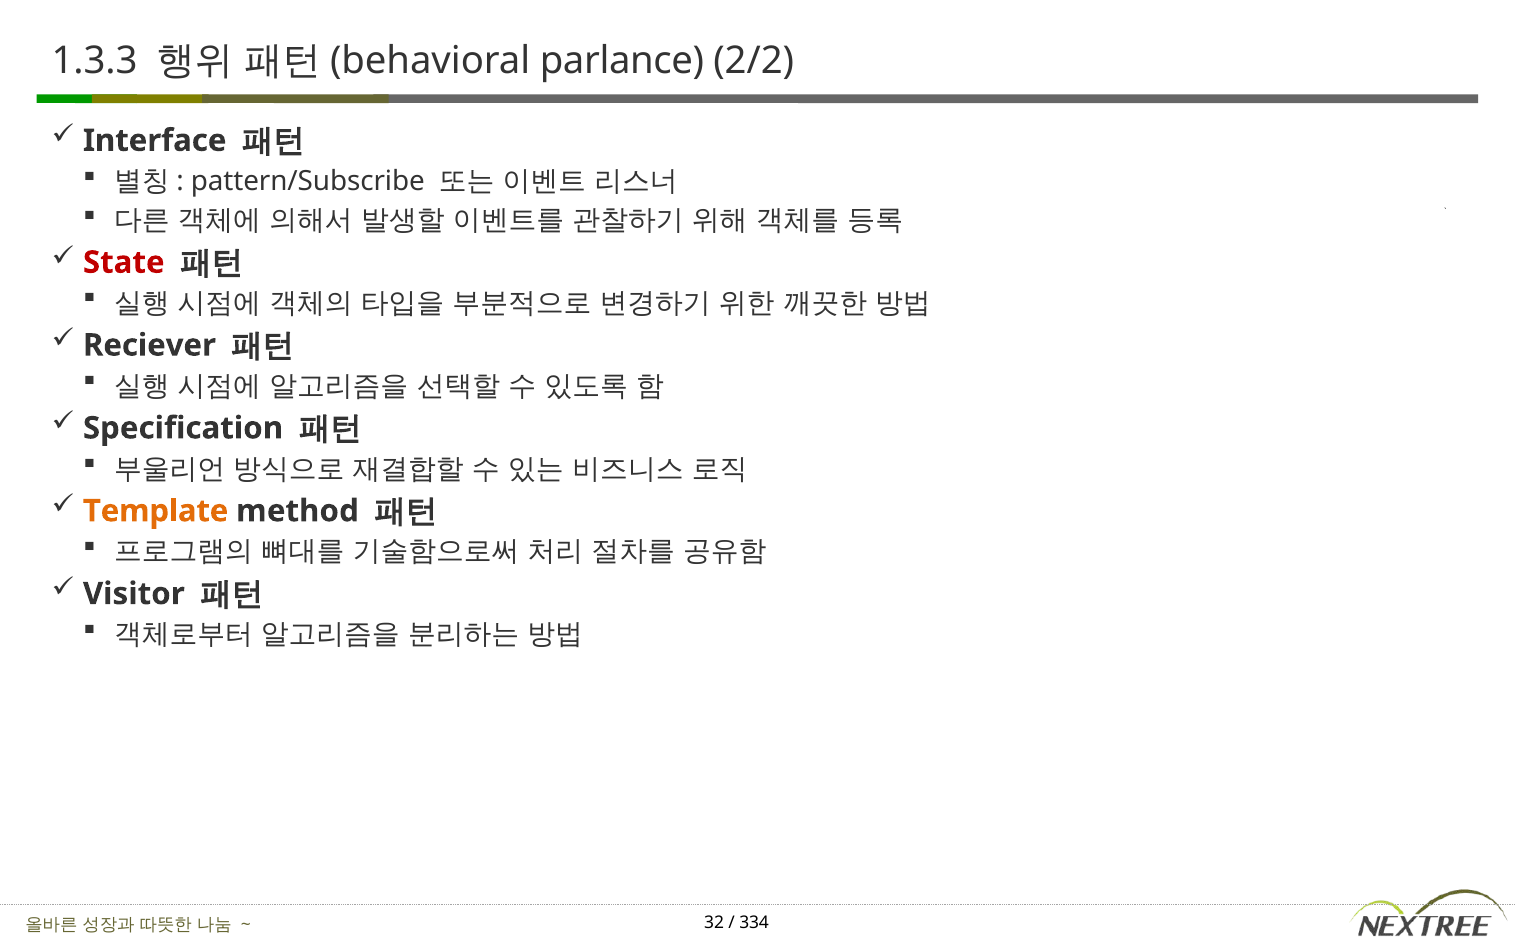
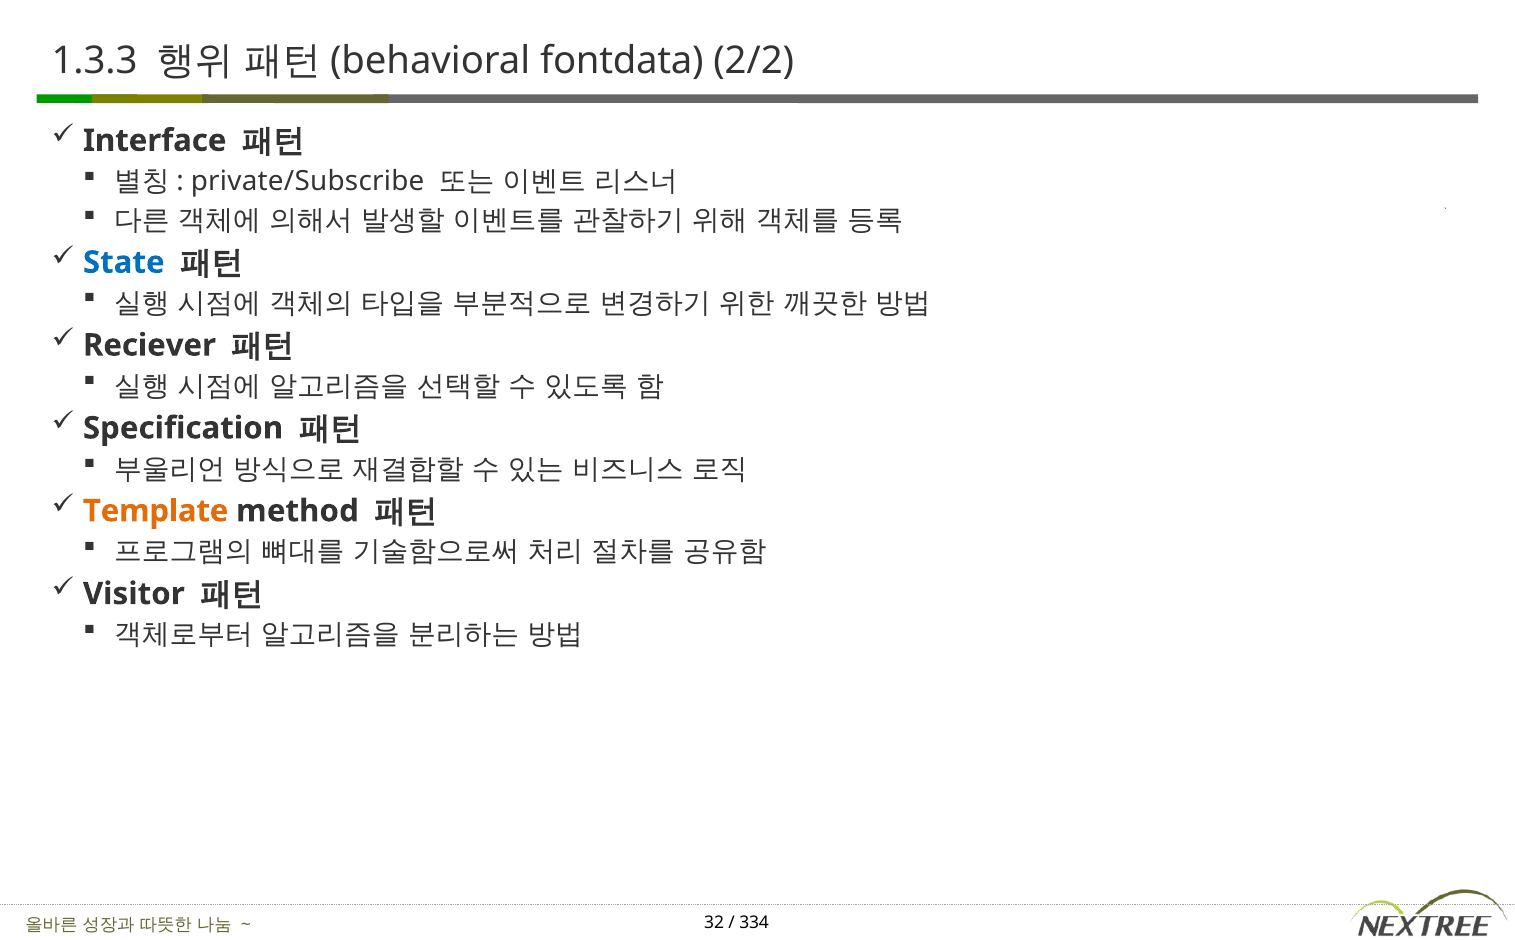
parlance: parlance -> fontdata (622, 61)
pattern/Subscribe: pattern/Subscribe -> private/Subscribe (308, 181)
State colour: red -> blue (124, 263)
